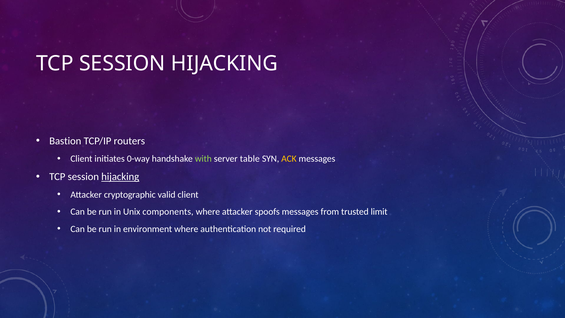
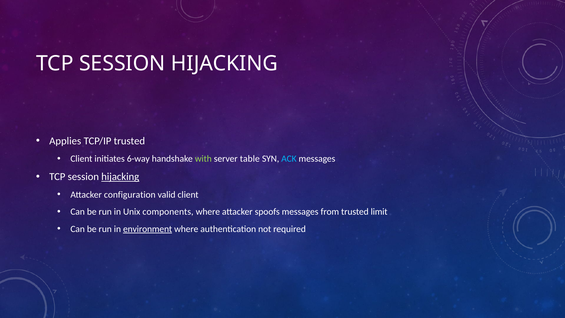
Bastion: Bastion -> Applies (65, 141)
TCP/IP routers: routers -> trusted (129, 141)
0-way: 0-way -> 6-way (138, 159)
ACK colour: yellow -> light blue (289, 159)
cryptographic: cryptographic -> configuration (130, 194)
environment underline: none -> present (148, 229)
